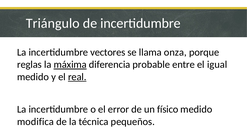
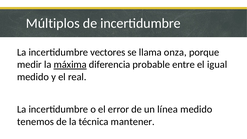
Triángulo: Triángulo -> Múltiplos (53, 23)
reglas: reglas -> medir (29, 65)
real underline: present -> none (77, 77)
físico: físico -> línea (168, 109)
modifica: modifica -> tenemos (36, 122)
pequeños: pequeños -> mantener (133, 122)
